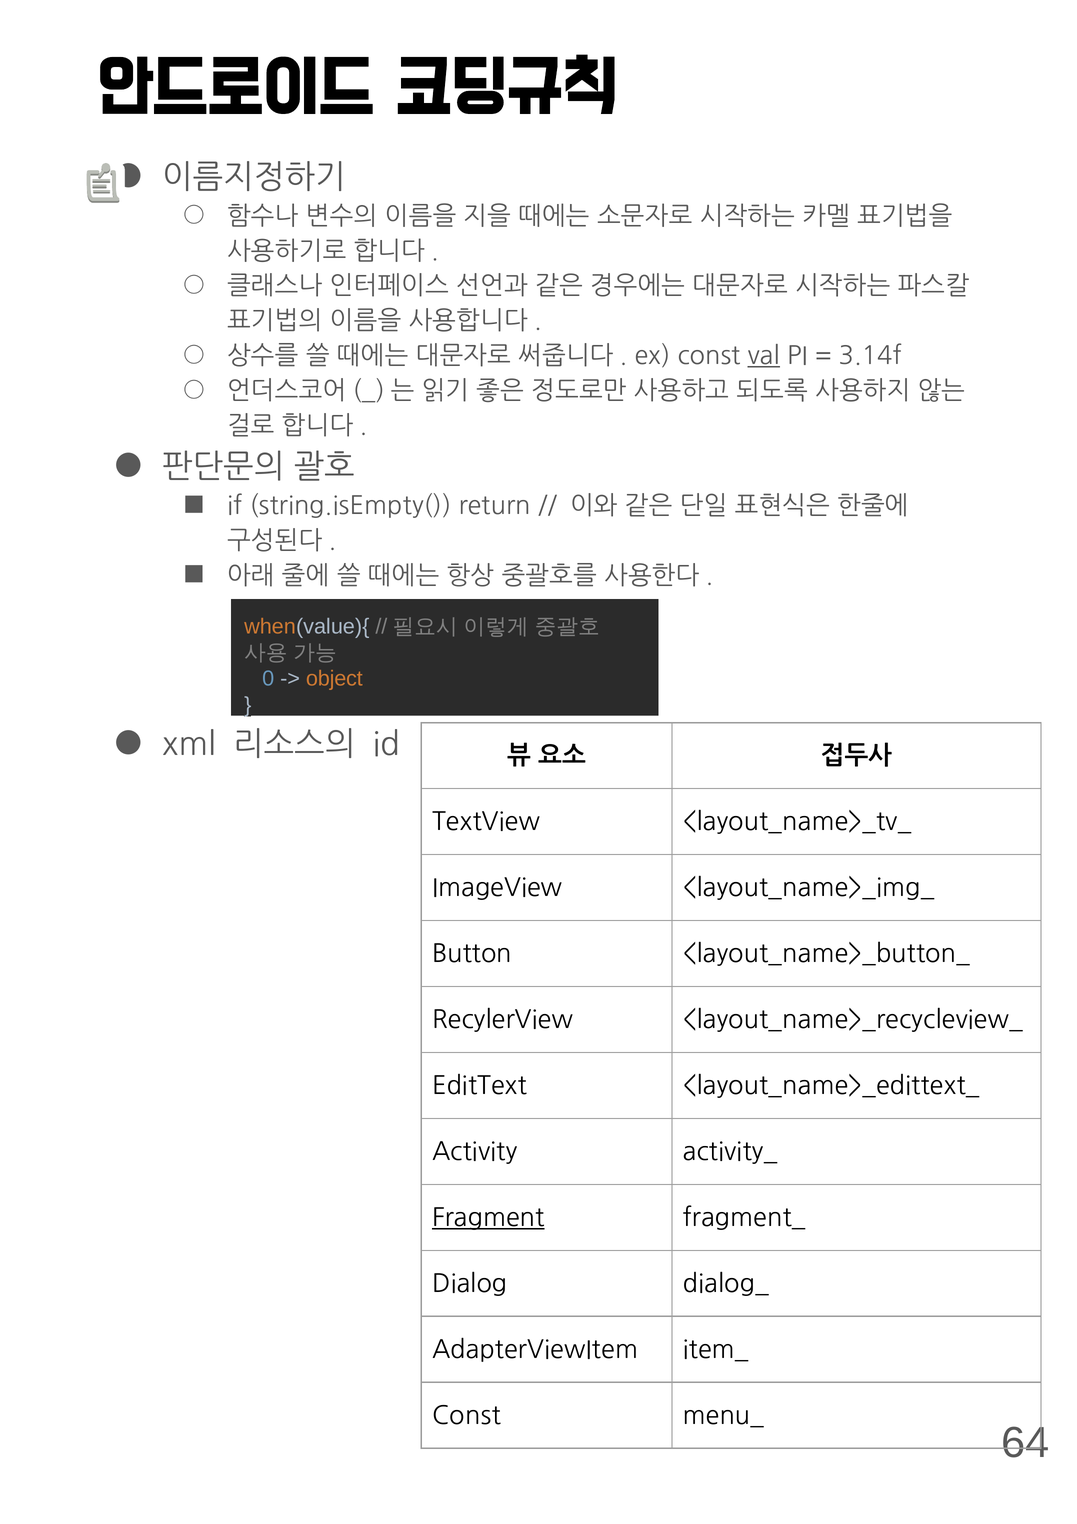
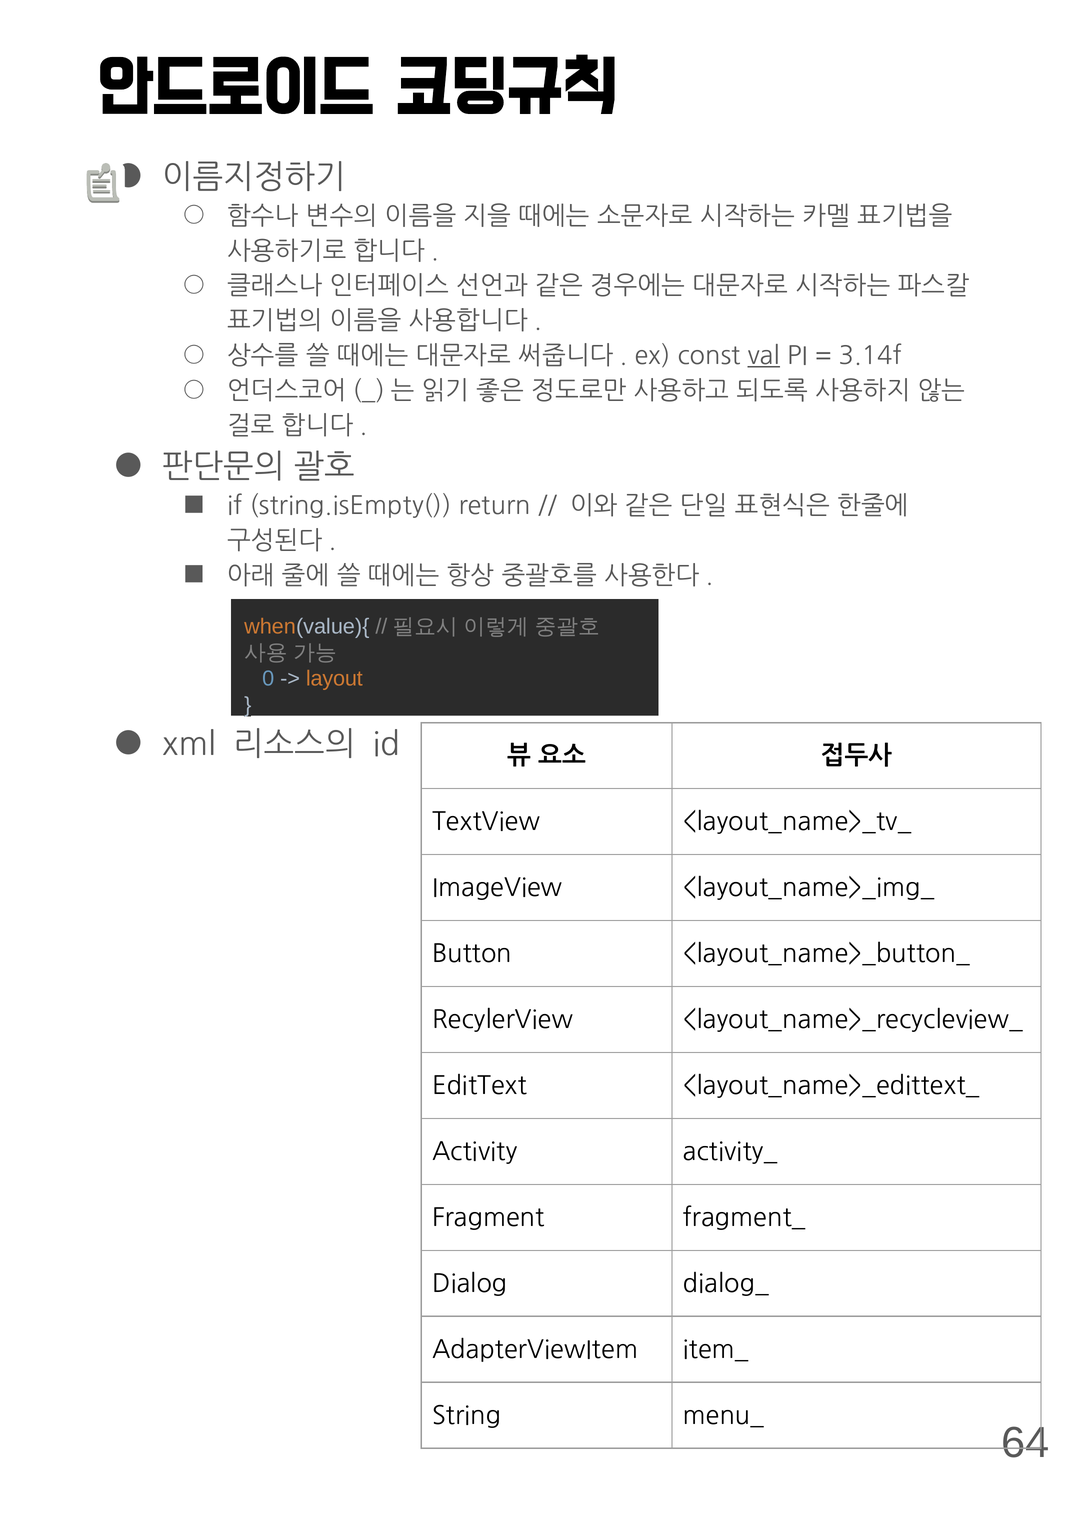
object: object -> layout (334, 678)
Fragment underline: present -> none (488, 1217)
Const: Const -> String (467, 1415)
